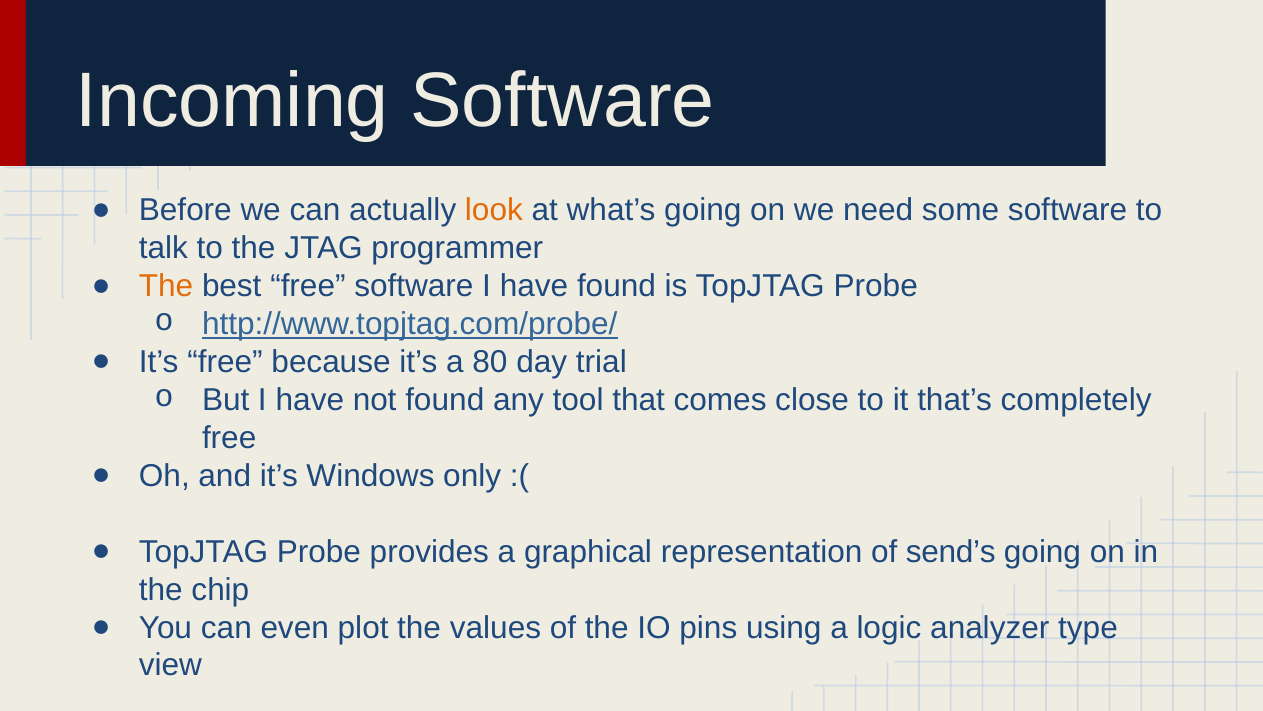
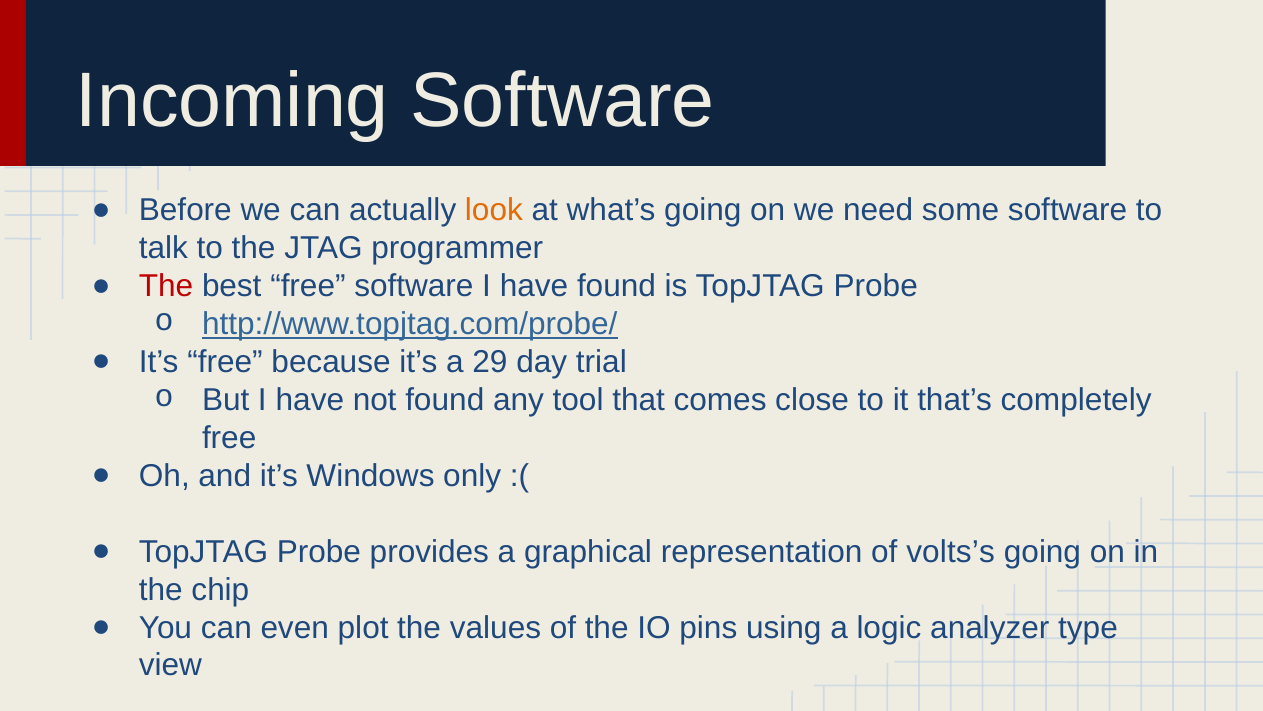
The colour: orange -> red (166, 286)
80: 80 -> 29 (490, 362)
send’s: send’s -> volts’s (951, 551)
